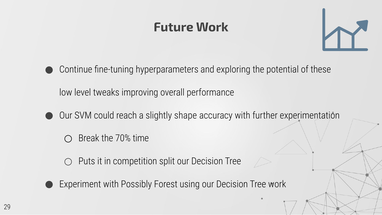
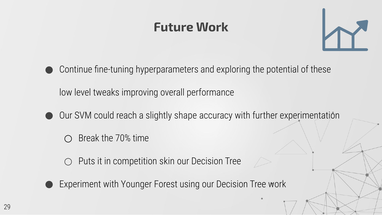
split: split -> skin (167, 161)
Possibly: Possibly -> Younger (136, 184)
